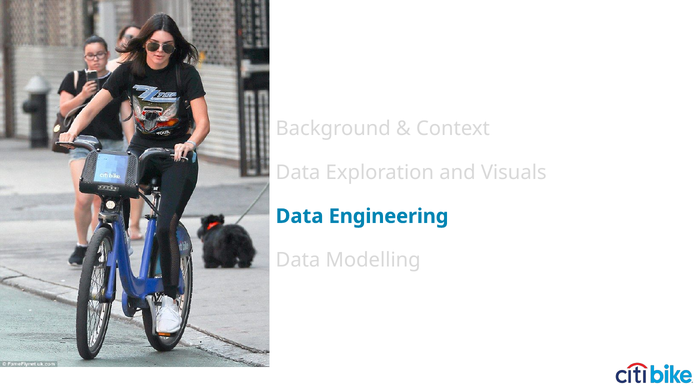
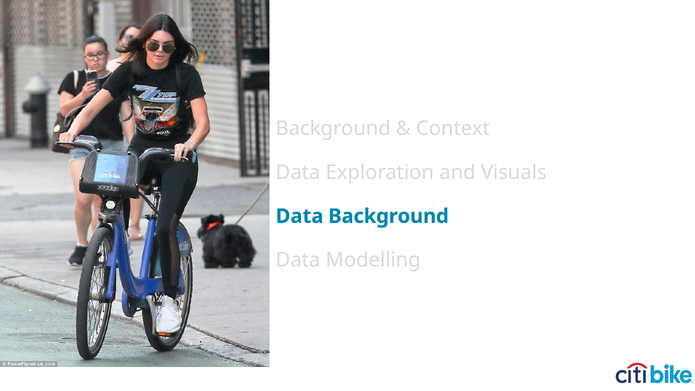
Data Engineering: Engineering -> Background (389, 216)
